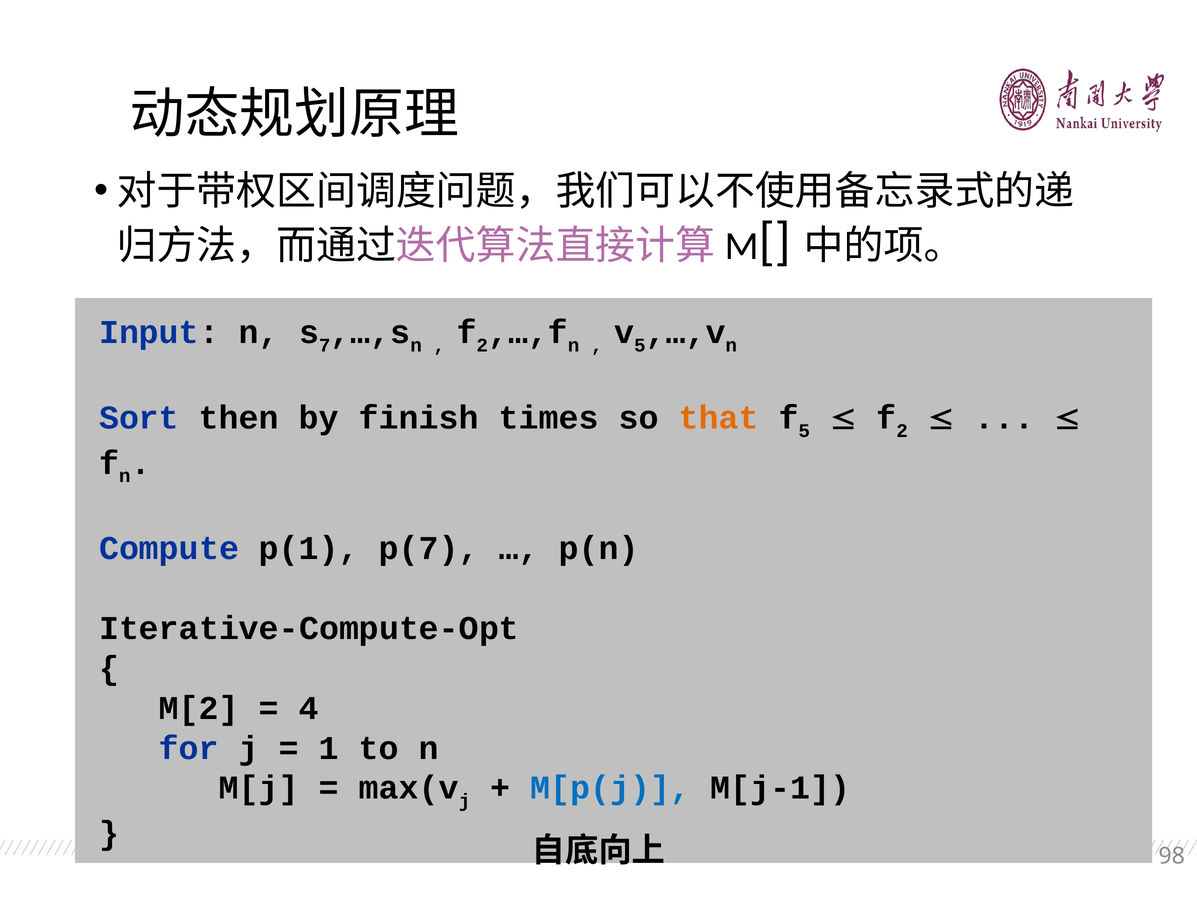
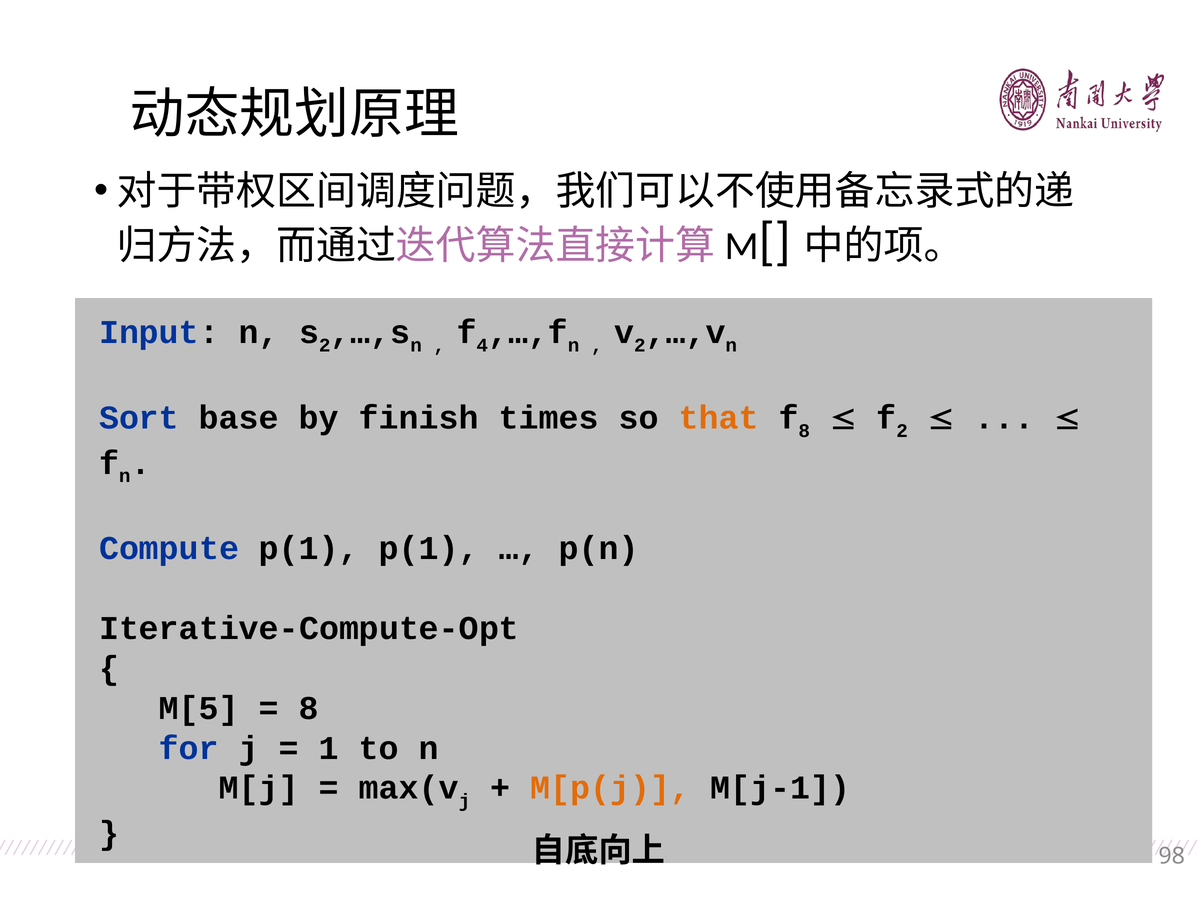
7: 7 -> 2 (325, 345)
2: 2 -> 4 (482, 345)
5: 5 -> 2 (640, 345)
then: then -> base (239, 418)
5: 5 -> 8 (804, 431)
p(1 p(7: p(7 -> p(1 (429, 548)
M[2: M[2 -> M[5 (199, 708)
4: 4 -> 8 (309, 708)
M[p(j colour: blue -> orange (610, 788)
